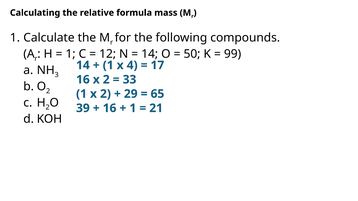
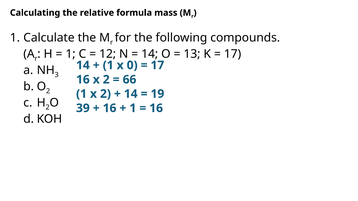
50: 50 -> 13 (192, 54)
99: 99 -> 17 (233, 54)
4: 4 -> 0 (132, 65)
33: 33 -> 66 (130, 80)
29: 29 -> 14 (131, 94)
65: 65 -> 19 (157, 94)
21: 21 -> 16 (156, 108)
